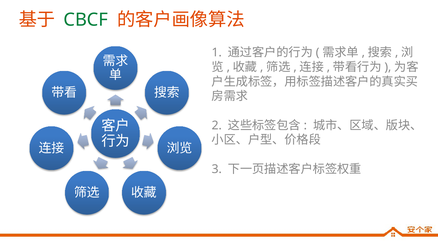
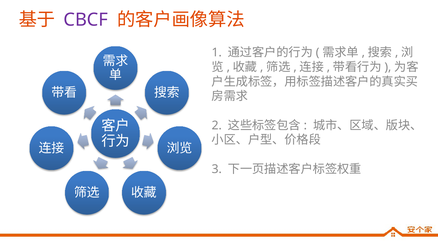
CBCF colour: green -> purple (86, 20)
